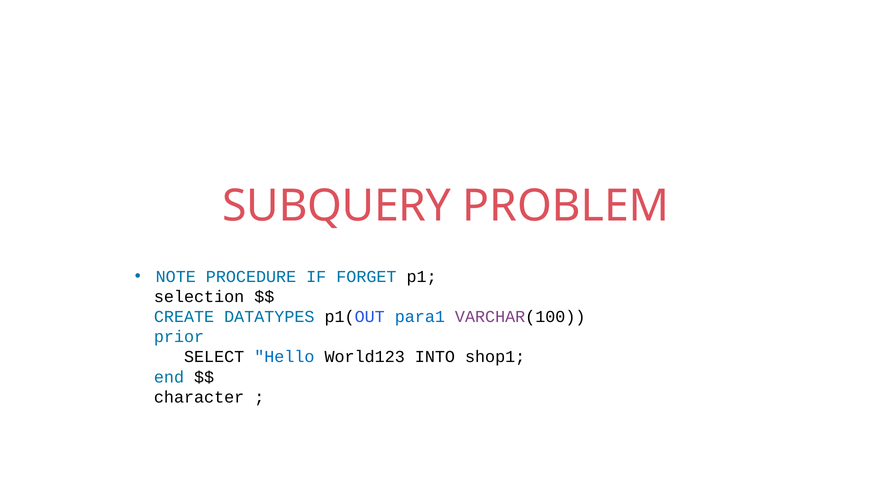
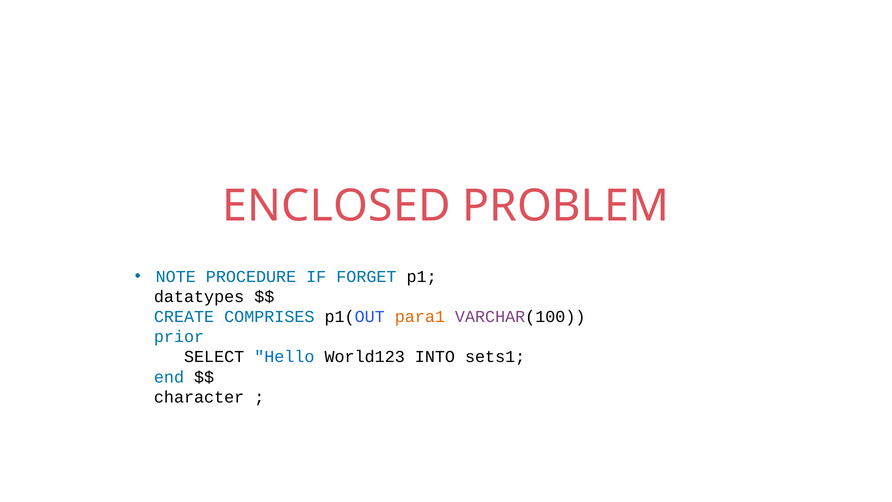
SUBQUERY: SUBQUERY -> ENCLOSED (336, 206)
selection: selection -> datatypes (199, 297)
DATATYPES: DATATYPES -> COMPRISES (269, 317)
para1 colour: blue -> orange (420, 317)
shop1: shop1 -> sets1 (495, 357)
